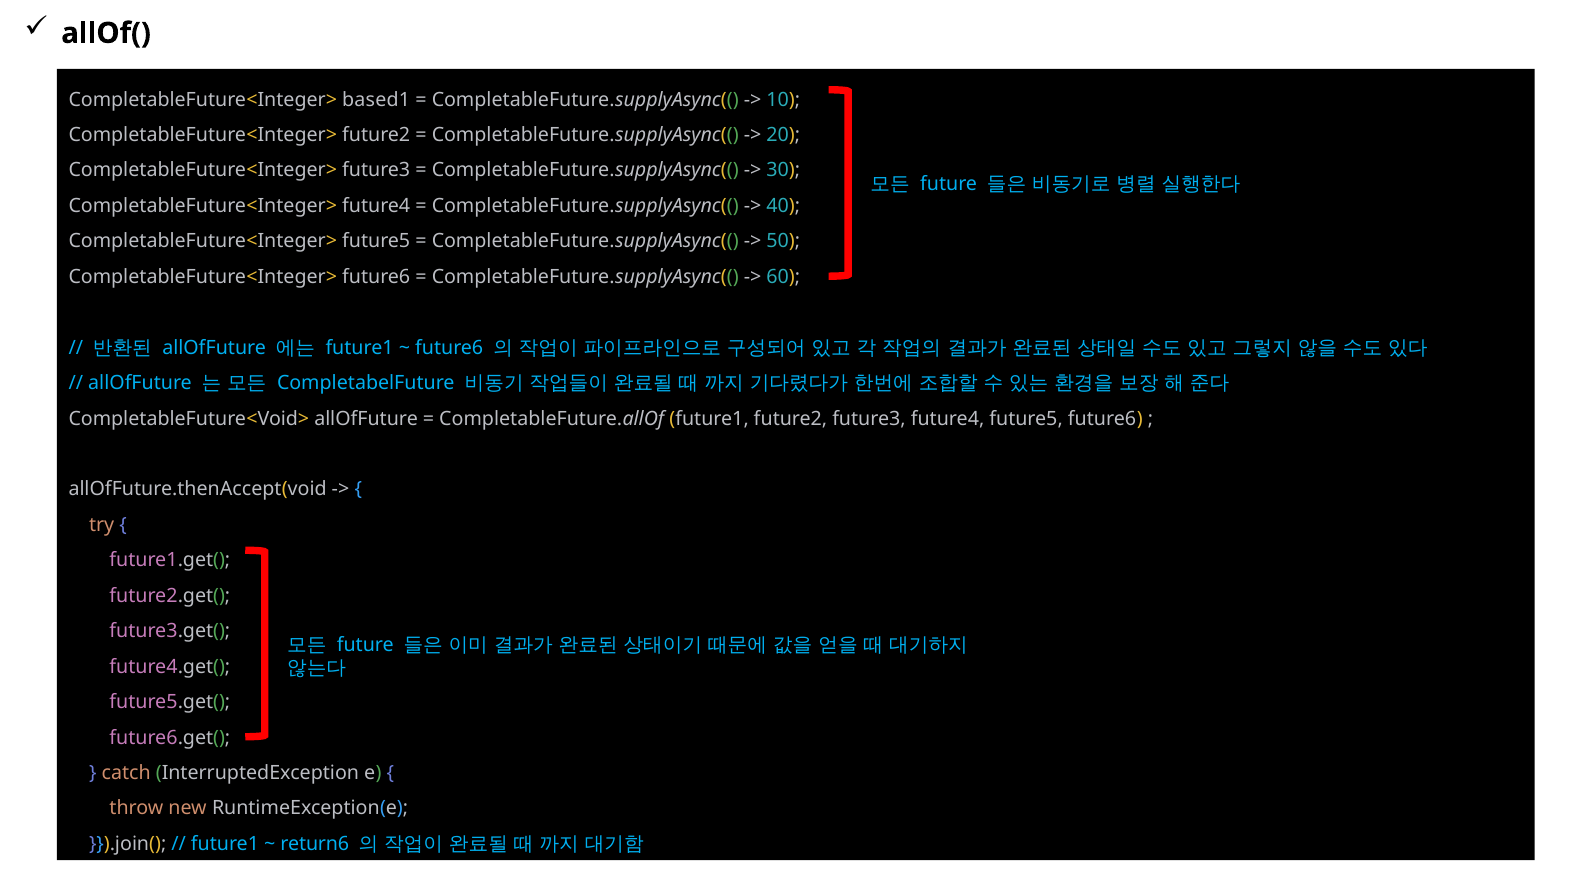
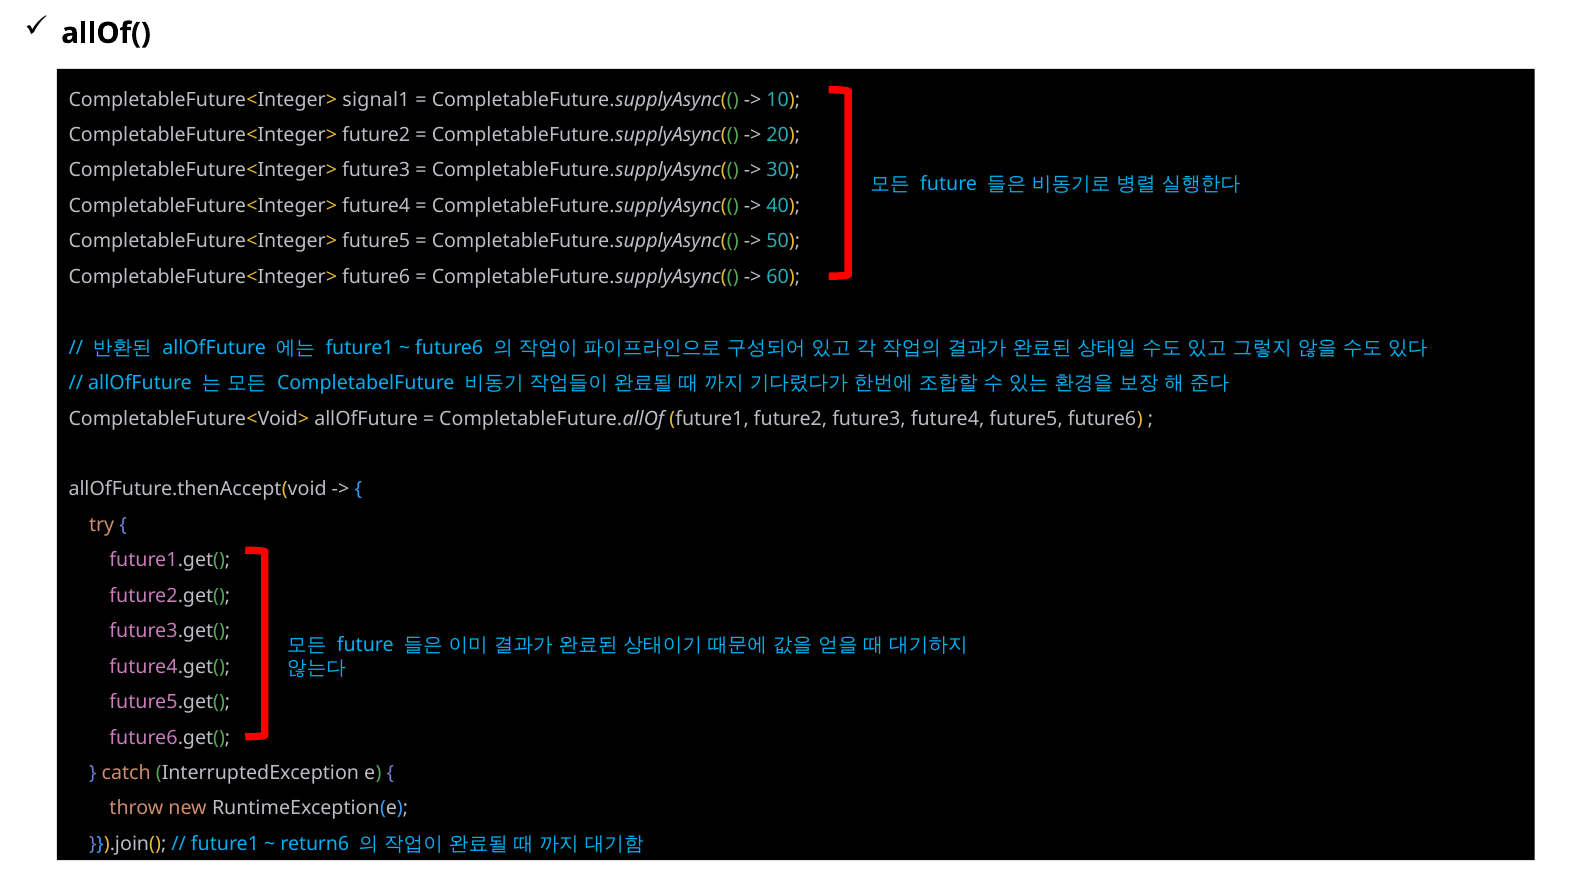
based1: based1 -> signal1 (376, 100)
